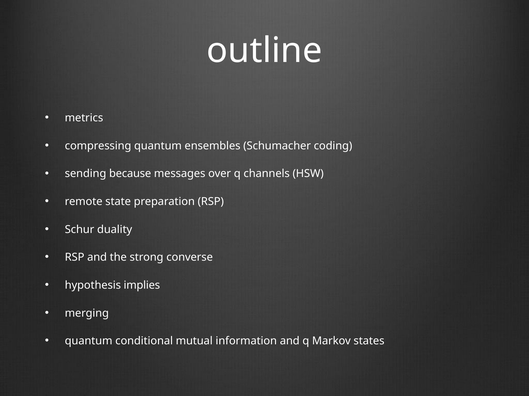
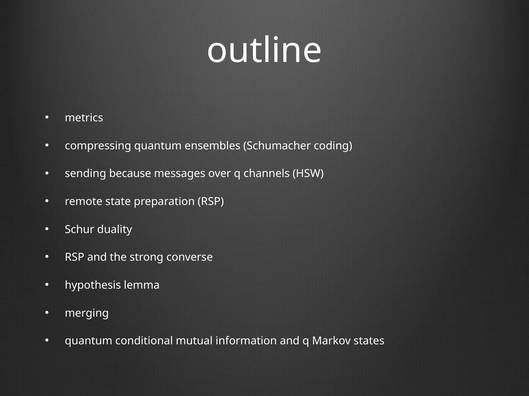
implies: implies -> lemma (142, 286)
